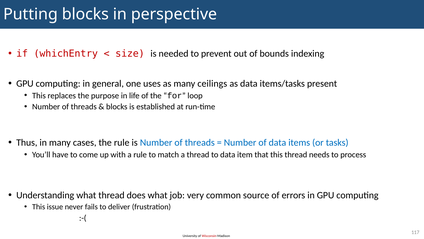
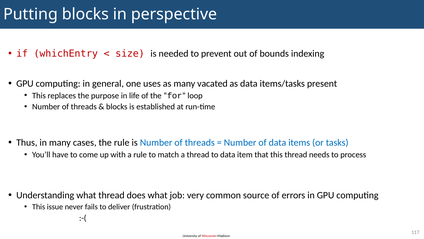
ceilings: ceilings -> vacated (212, 83)
